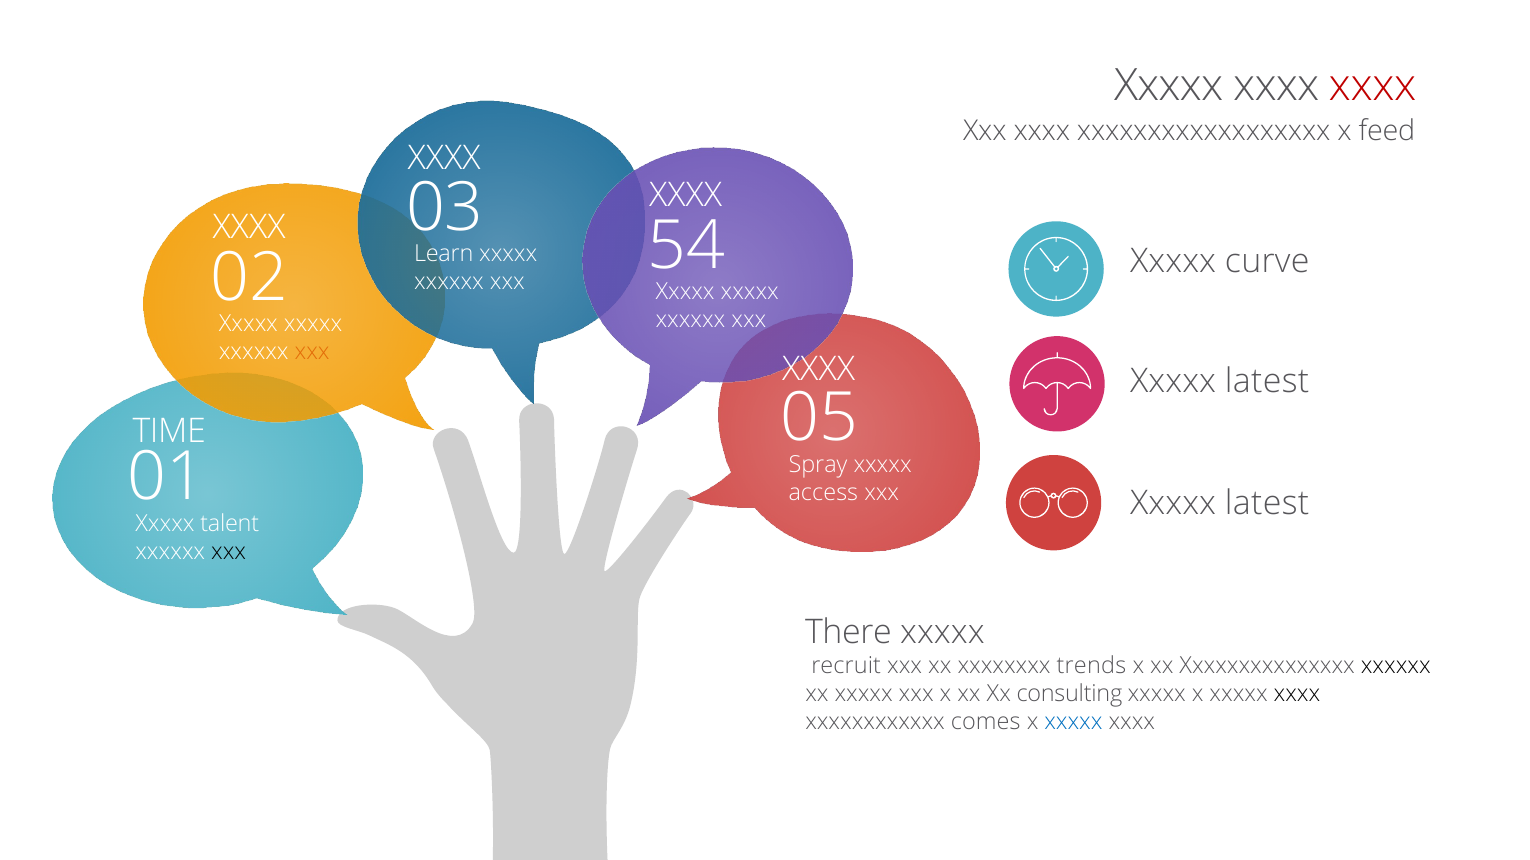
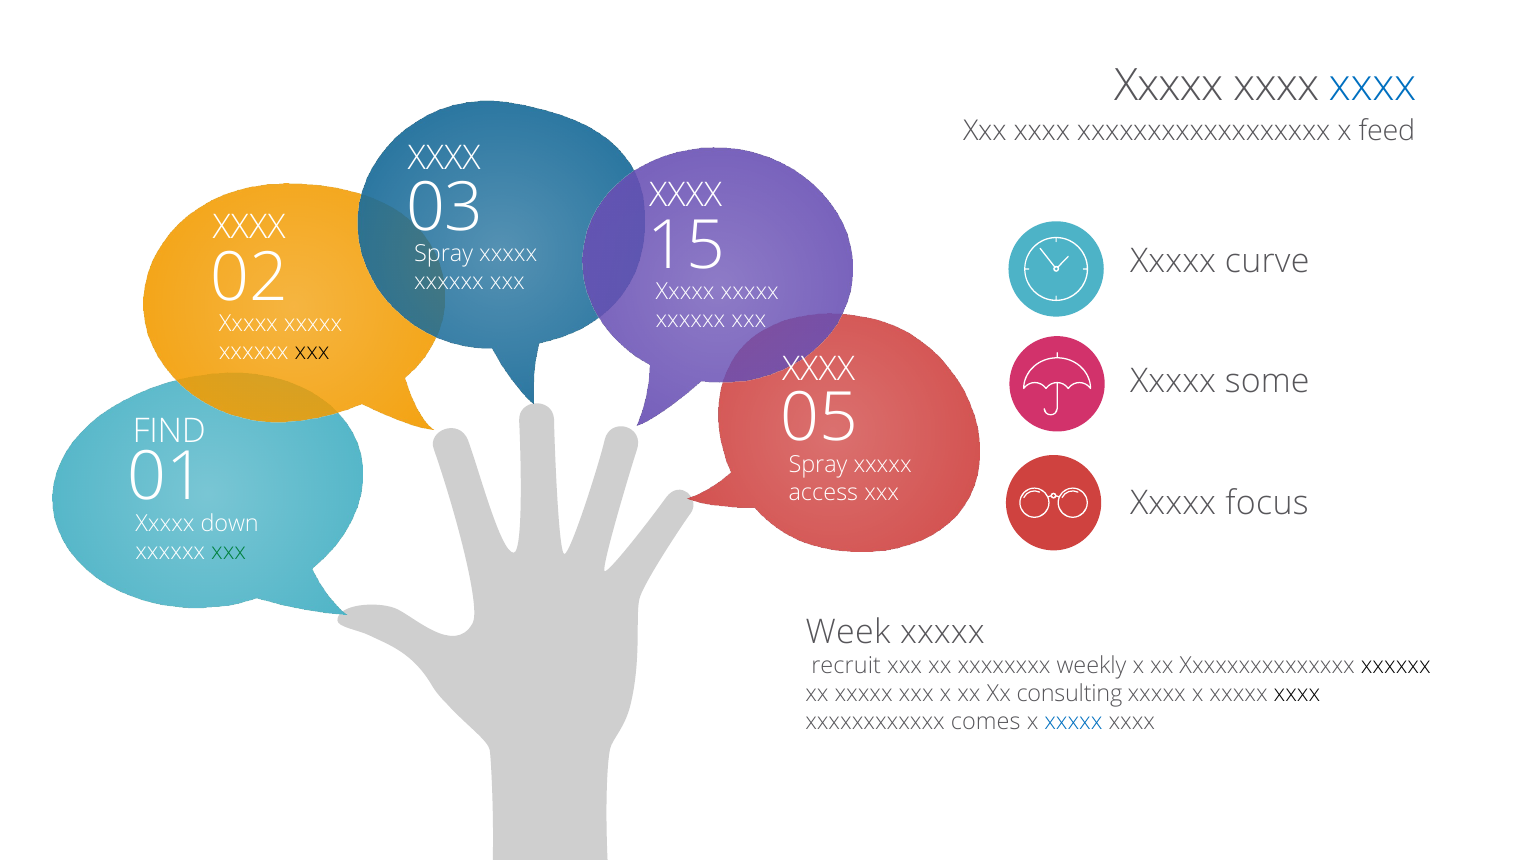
xxxx colour: red -> blue (1373, 86)
Learn: Learn -> Spray (444, 254)
54: 54 -> 15 (686, 246)
xxx colour: orange -> black (312, 352)
latest: latest -> some (1267, 381)
TIME: TIME -> FIND (169, 432)
latest: latest -> focus (1267, 504)
talent: talent -> down (230, 524)
xxx colour: black -> green (229, 552)
There: There -> Week (848, 633)
trends: trends -> weekly (1092, 666)
